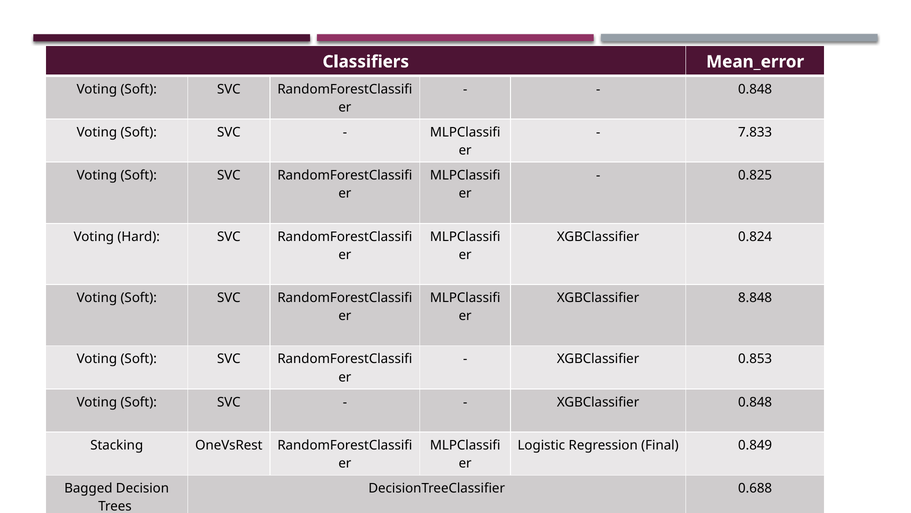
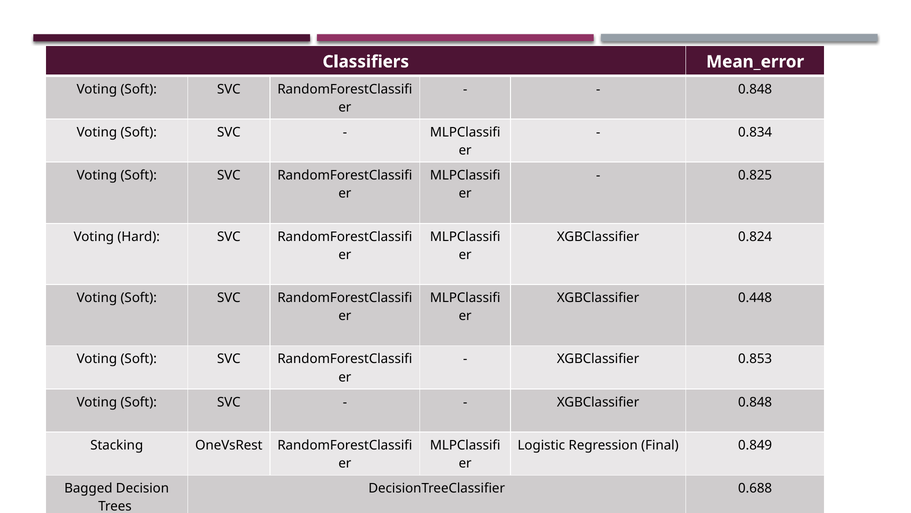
7.833: 7.833 -> 0.834 (755, 132)
8.848: 8.848 -> 0.448 (755, 298)
